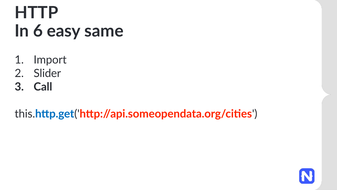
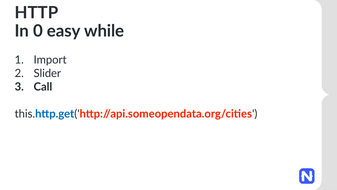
6: 6 -> 0 (38, 31)
same: same -> while (104, 31)
